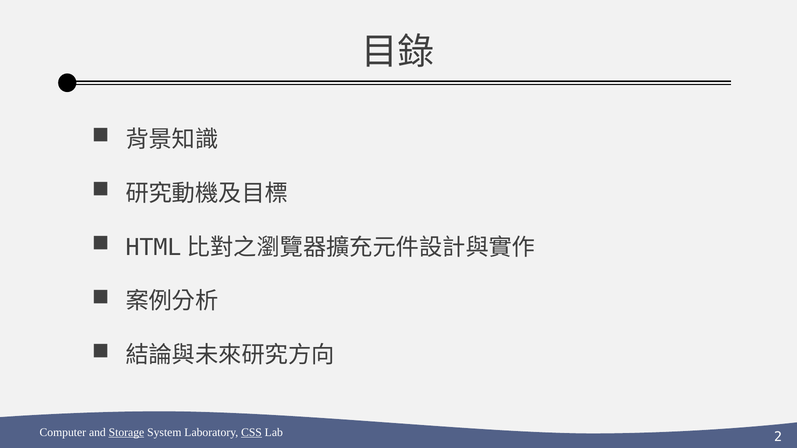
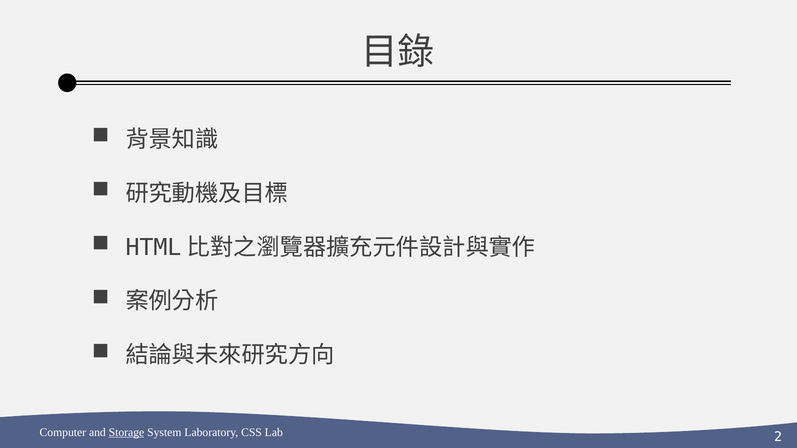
CSS underline: present -> none (251, 432)
